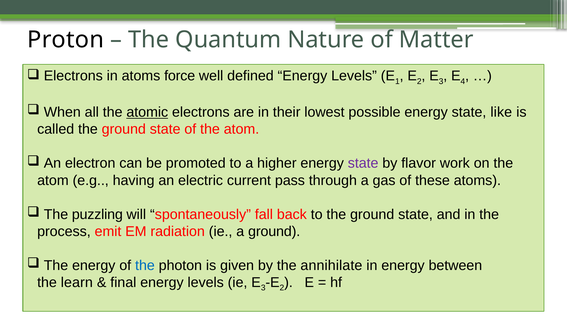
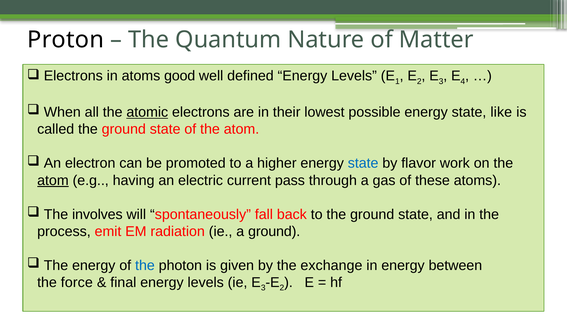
force: force -> good (180, 76)
state colour: purple -> blue (363, 163)
atom underline: none -> present (53, 180)
puzzling: puzzling -> involves (97, 214)
annihilate: annihilate -> exchange (331, 265)
learn: learn -> force (77, 282)
